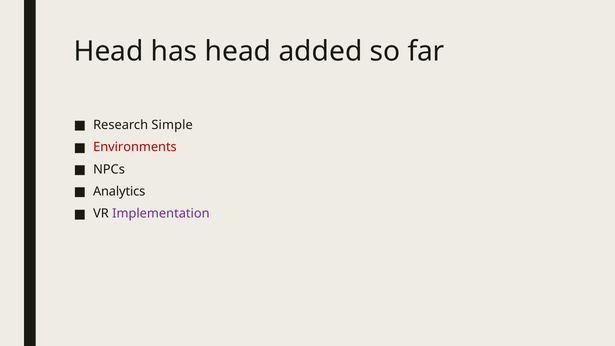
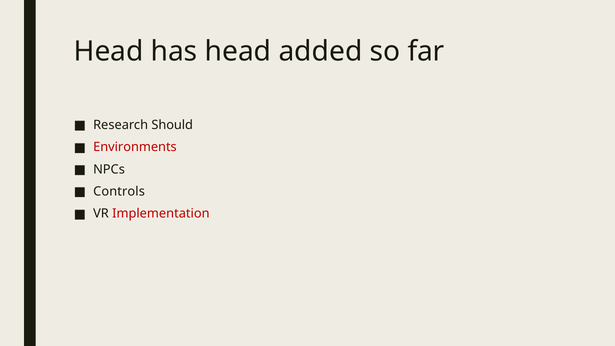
Simple: Simple -> Should (172, 125)
Analytics: Analytics -> Controls (119, 191)
Implementation colour: purple -> red (161, 214)
